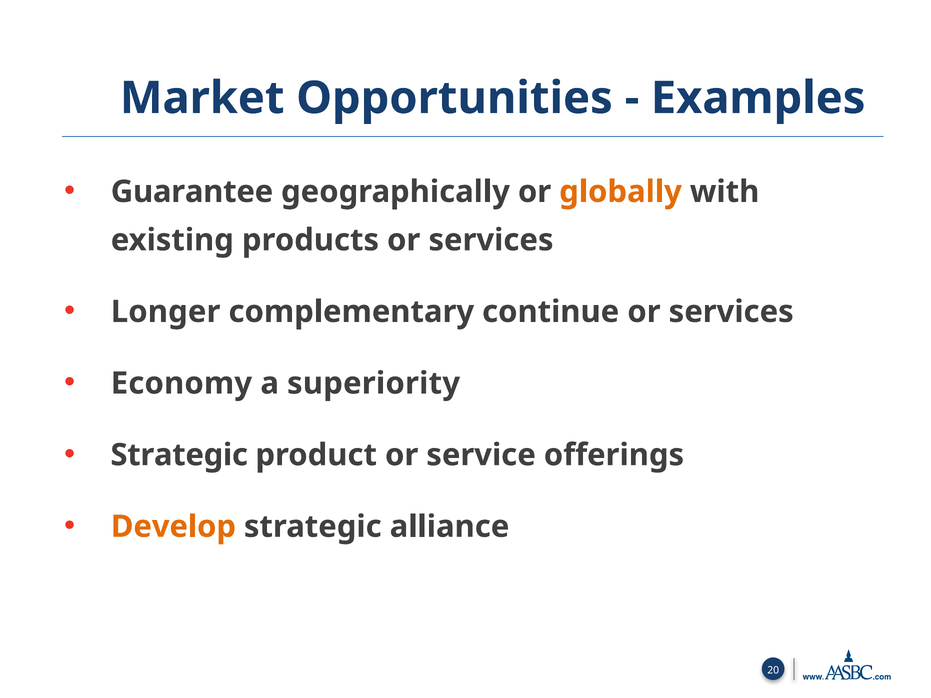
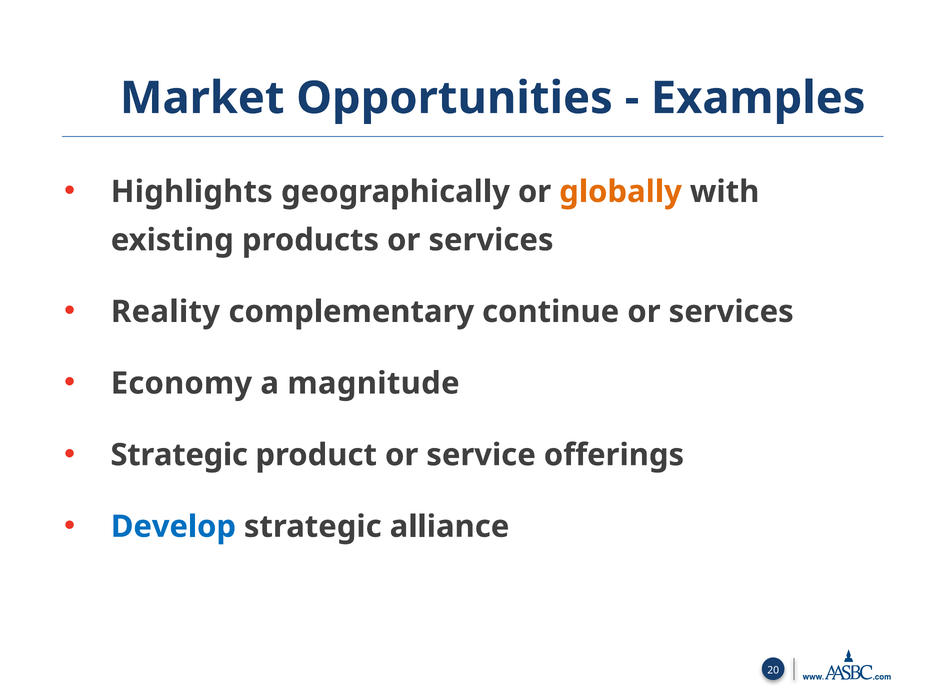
Guarantee: Guarantee -> Highlights (192, 192)
Longer: Longer -> Reality (165, 312)
superiority: superiority -> magnitude (374, 383)
Develop colour: orange -> blue (173, 527)
